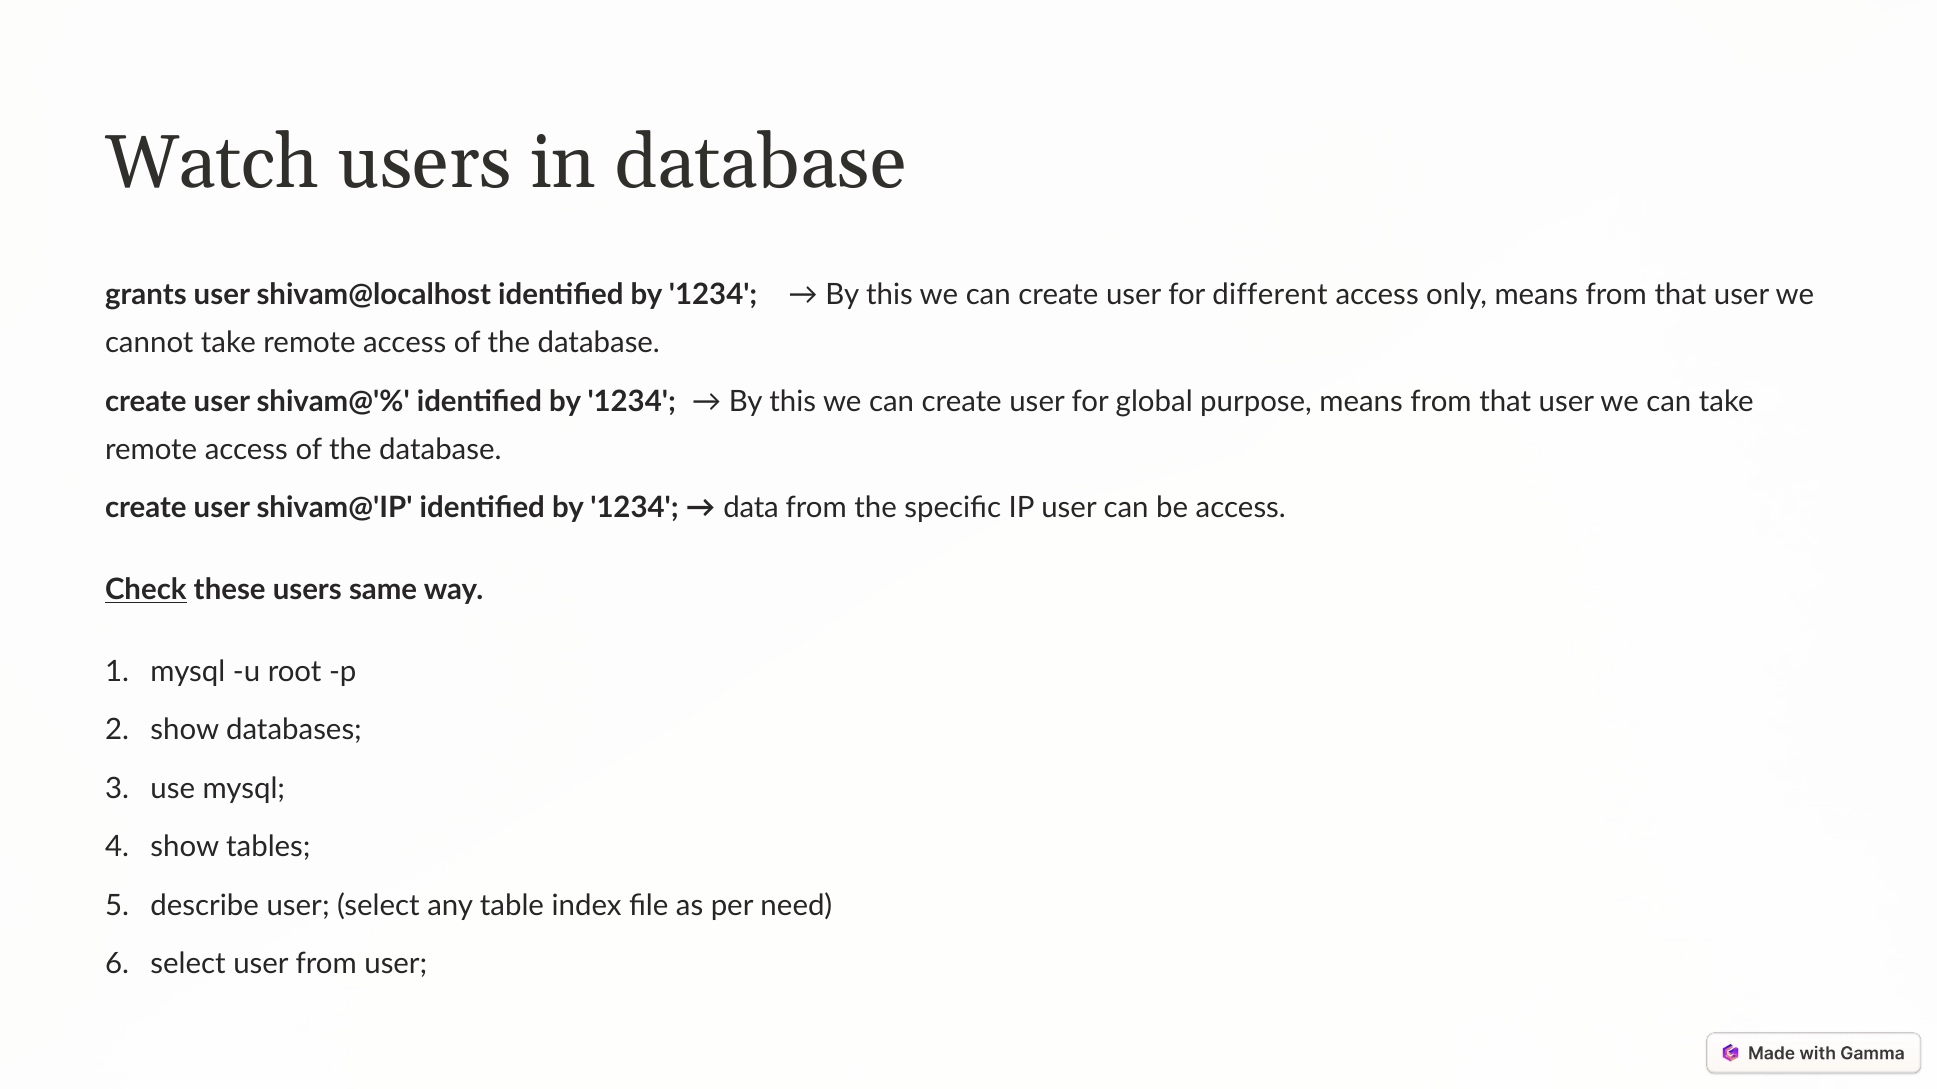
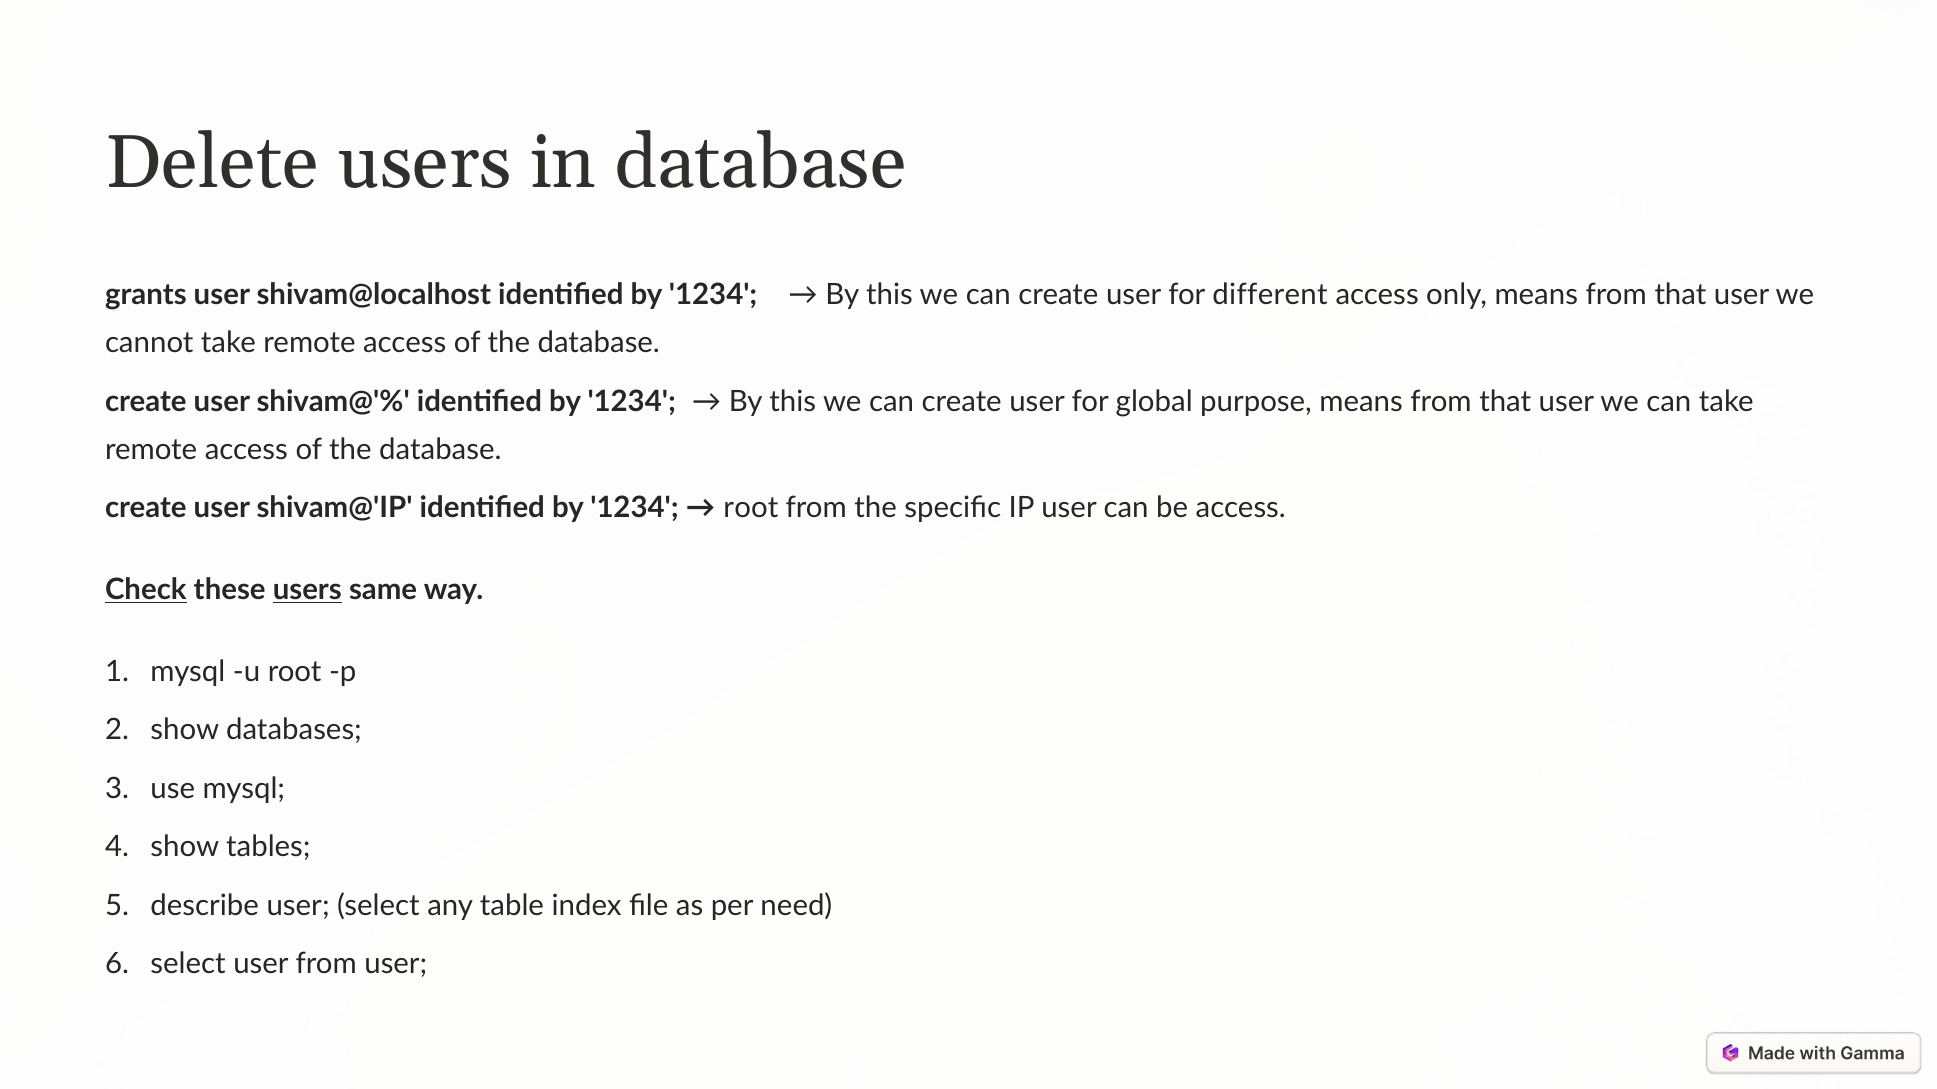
Watch: Watch -> Delete (212, 163)
data: data -> root (751, 508)
users underline: none -> present (307, 590)
